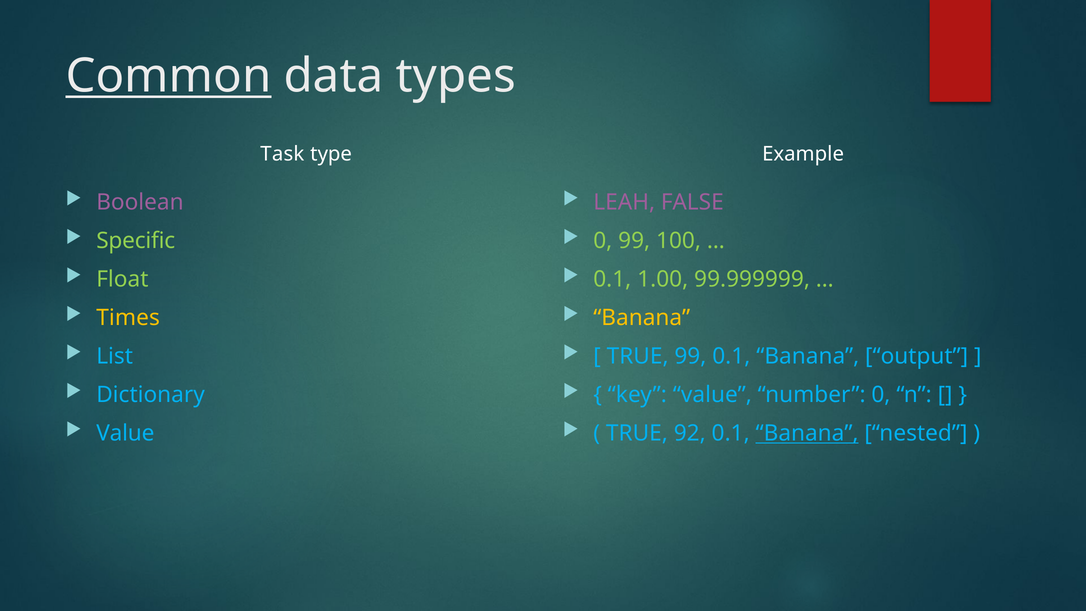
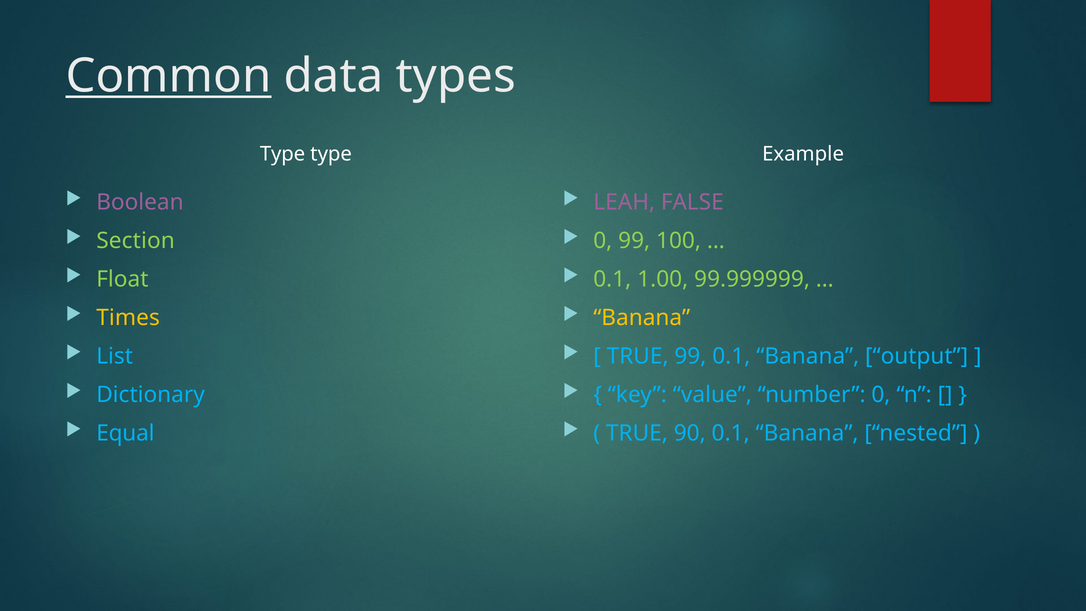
Task: Task -> Type (283, 154)
Specific: Specific -> Section (136, 241)
Value: Value -> Equal (125, 433)
92: 92 -> 90 (690, 433)
Banana underline: present -> none (807, 433)
